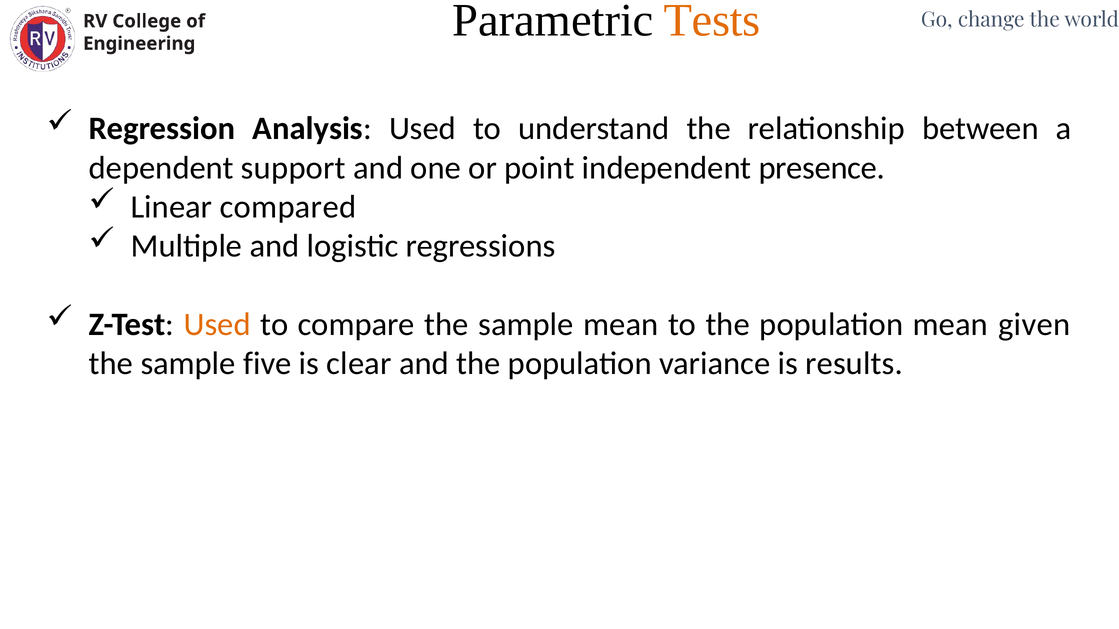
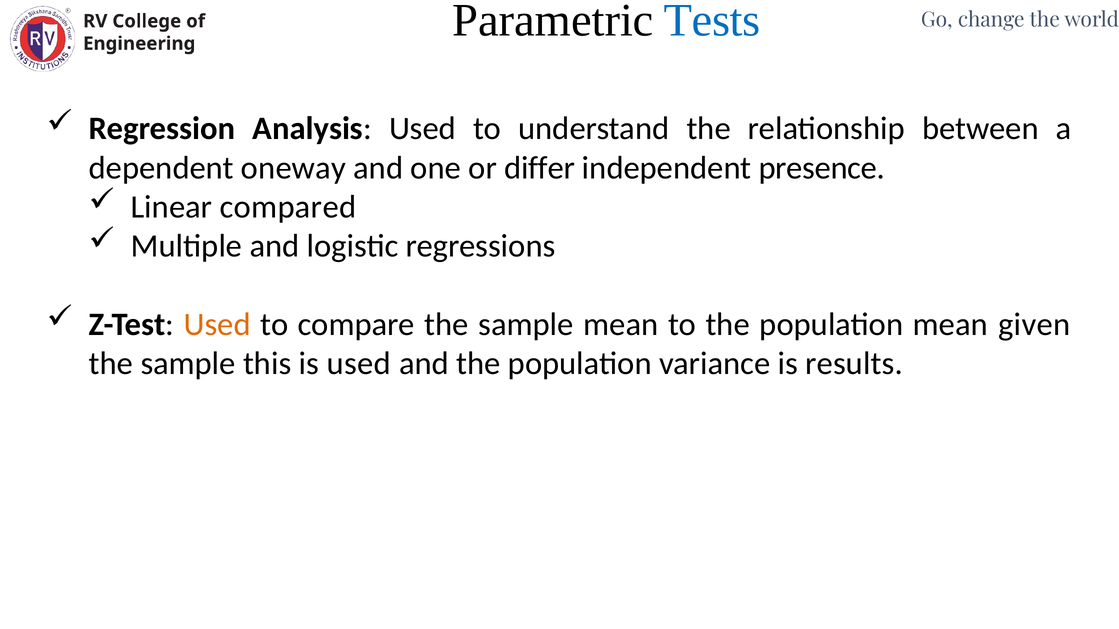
Tests colour: orange -> blue (712, 20)
support: support -> oneway (293, 168)
point: point -> differ (540, 168)
five: five -> this (267, 364)
is clear: clear -> used (359, 364)
